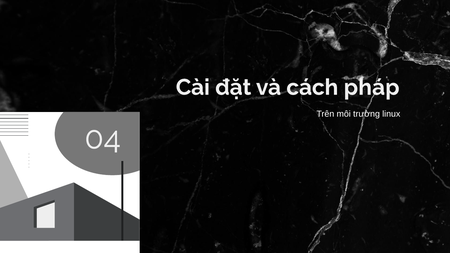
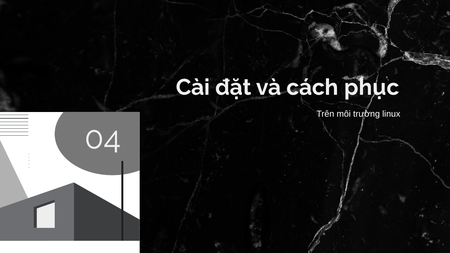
pháp: pháp -> phục (372, 87)
